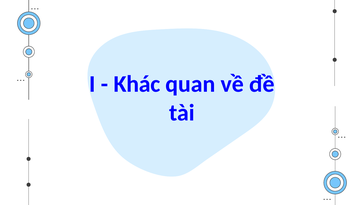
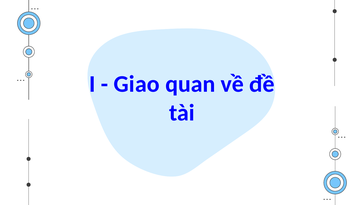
Khác: Khác -> Giao (137, 84)
